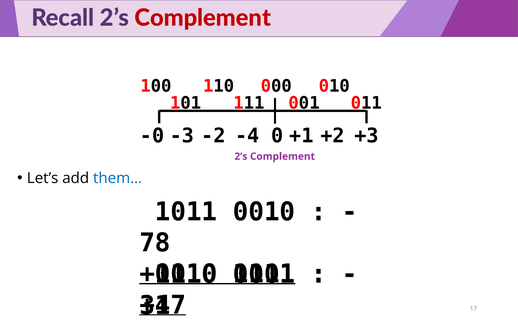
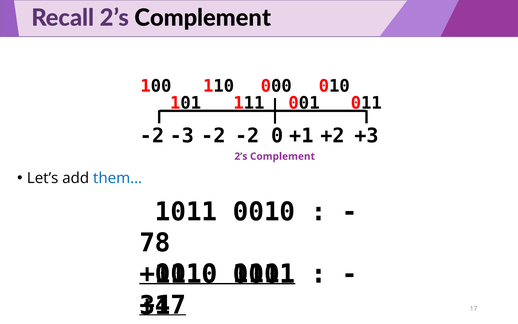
Complement colour: red -> black (203, 18)
-0: -0 -> -2 (152, 136)
-4: -4 -> -2 (247, 136)
